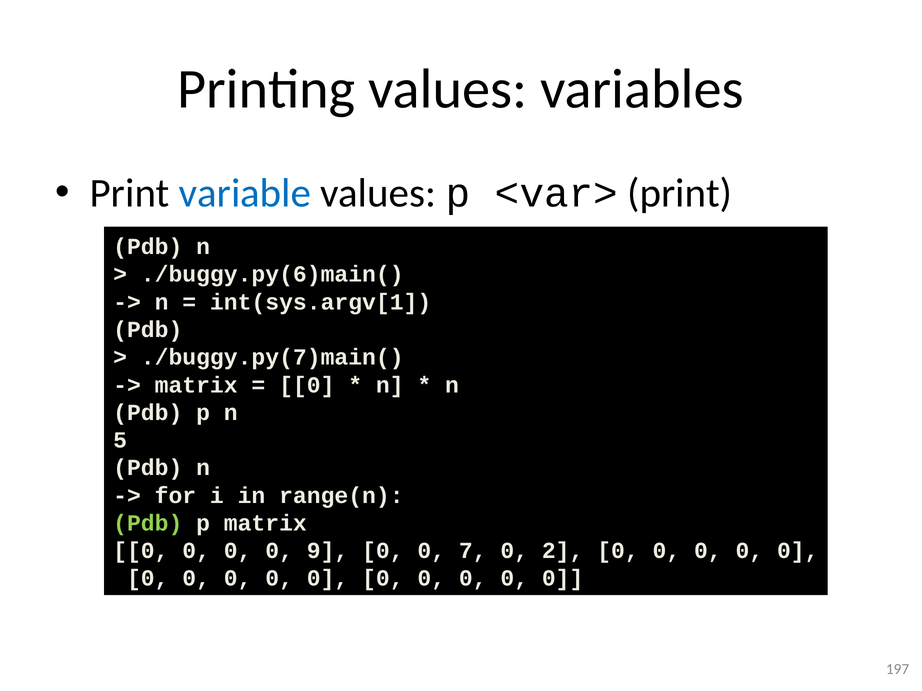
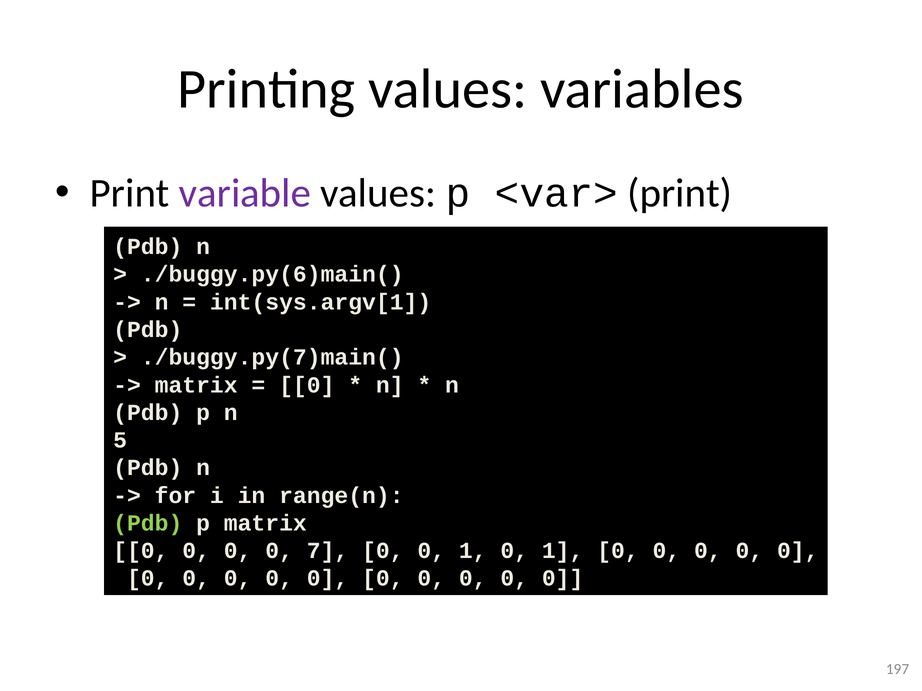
variable colour: blue -> purple (245, 193)
9: 9 -> 7 (328, 551)
0 0 7: 7 -> 1 (473, 551)
2: 2 -> 1 (563, 551)
